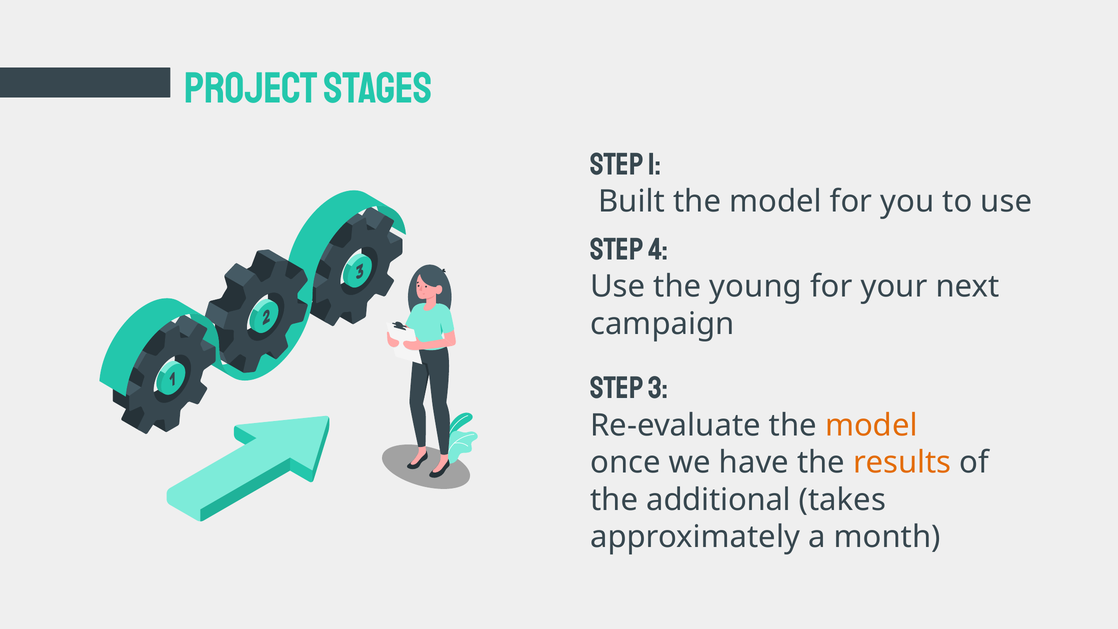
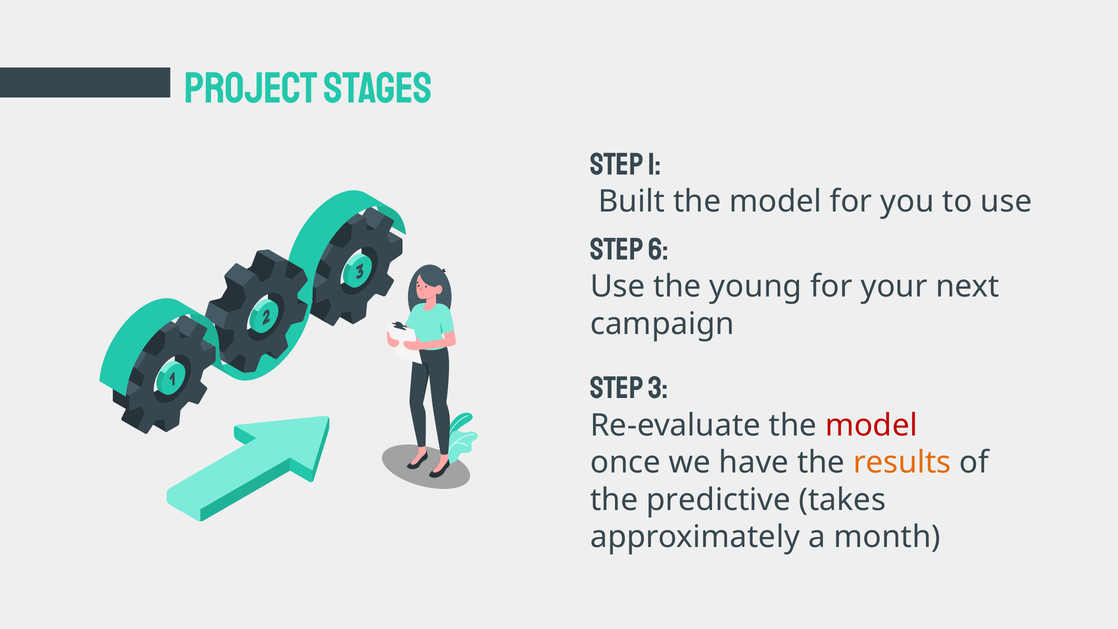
4: 4 -> 6 (658, 249)
model colour: orange -> red (871, 425)
additional: additional -> predictive (719, 500)
